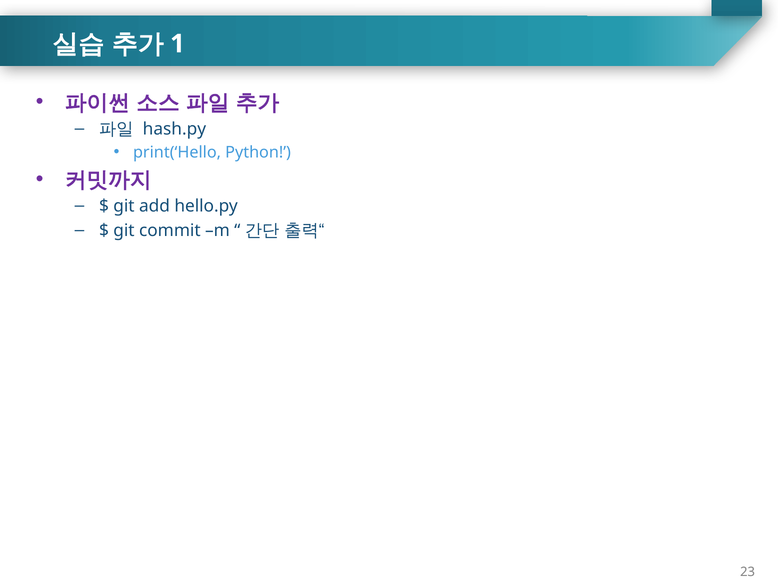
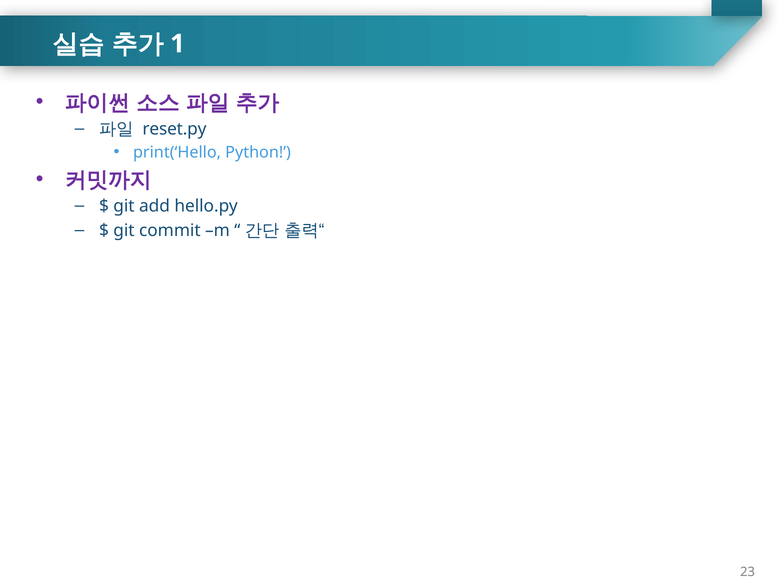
hash.py: hash.py -> reset.py (174, 129)
